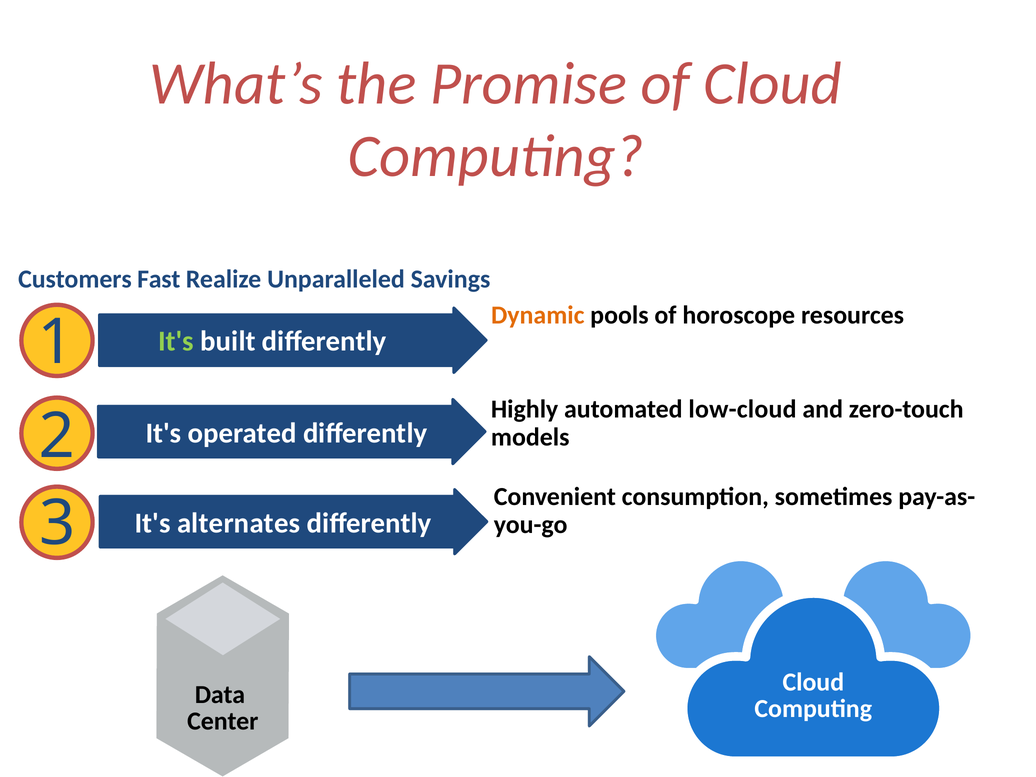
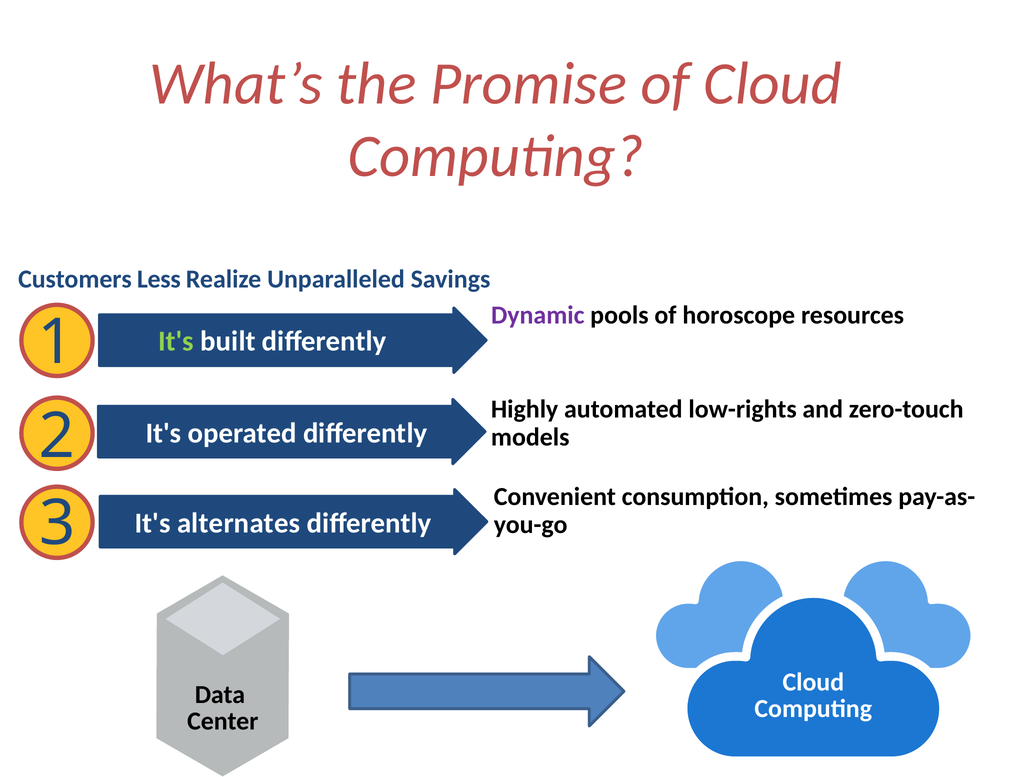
Fast: Fast -> Less (159, 279)
Dynamic colour: orange -> purple (538, 315)
low-cloud: low-cloud -> low-rights (743, 409)
